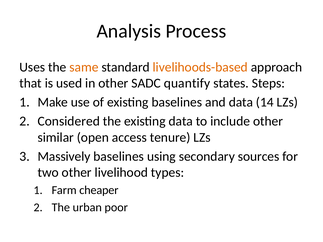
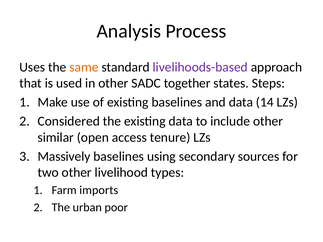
livelihoods-based colour: orange -> purple (200, 67)
quantify: quantify -> together (187, 83)
cheaper: cheaper -> imports (99, 190)
